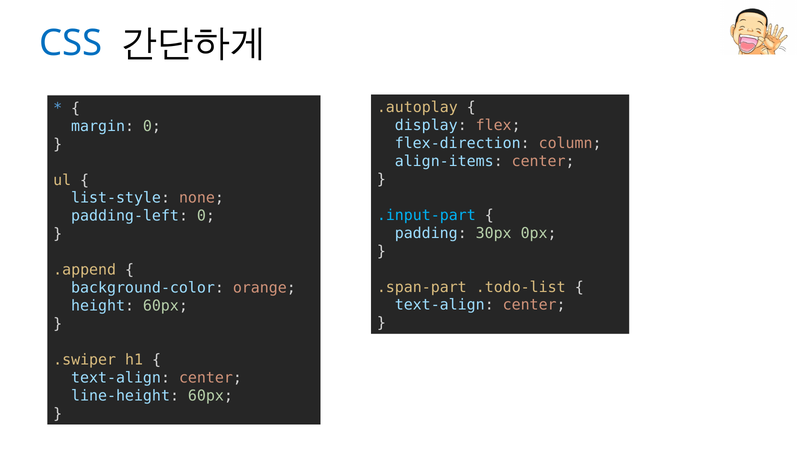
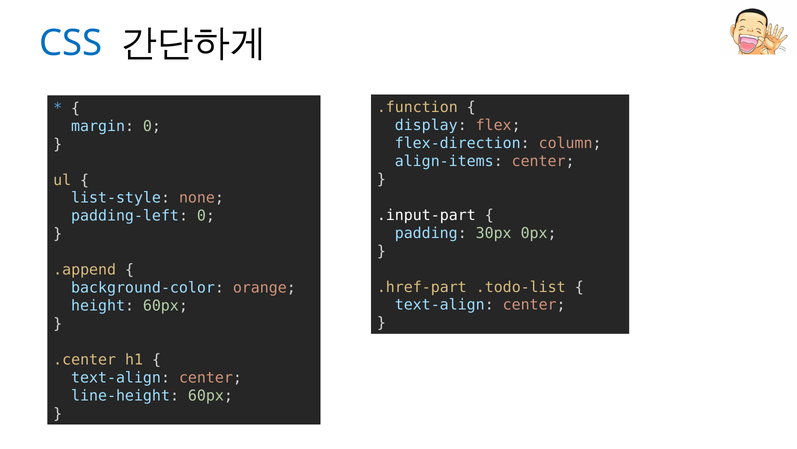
.autoplay: .autoplay -> .function (417, 107)
.input-part colour: light blue -> white (426, 215)
.span-part: .span-part -> .href-part (422, 287)
.swiper: .swiper -> .center (85, 359)
